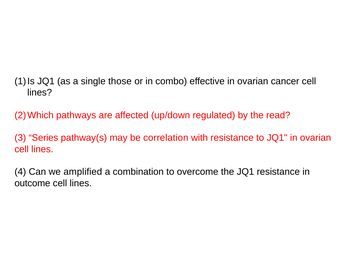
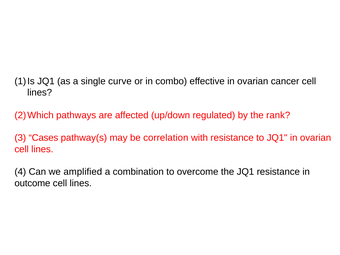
those: those -> curve (120, 81)
read: read -> rank (278, 115)
Series: Series -> Cases (43, 138)
